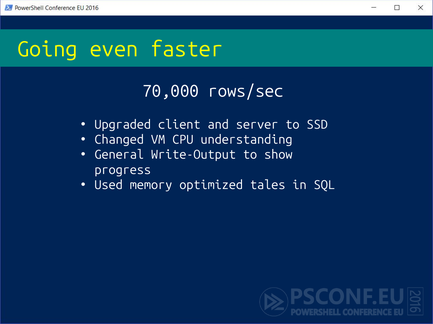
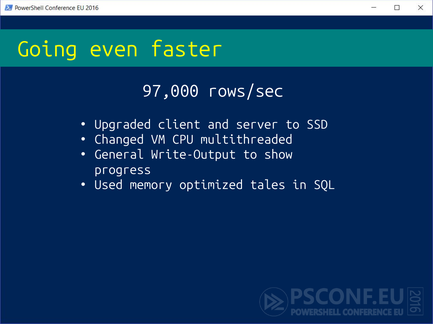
70,000: 70,000 -> 97,000 (171, 92)
understanding: understanding -> multithreaded (247, 140)
